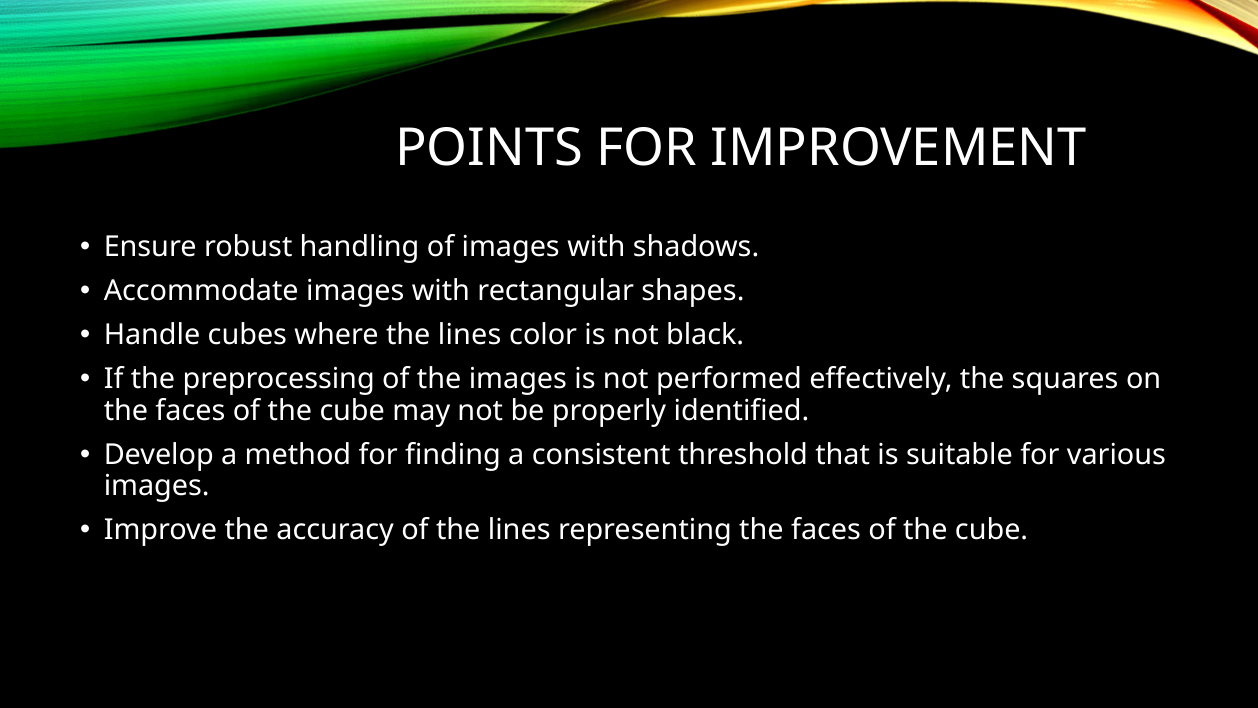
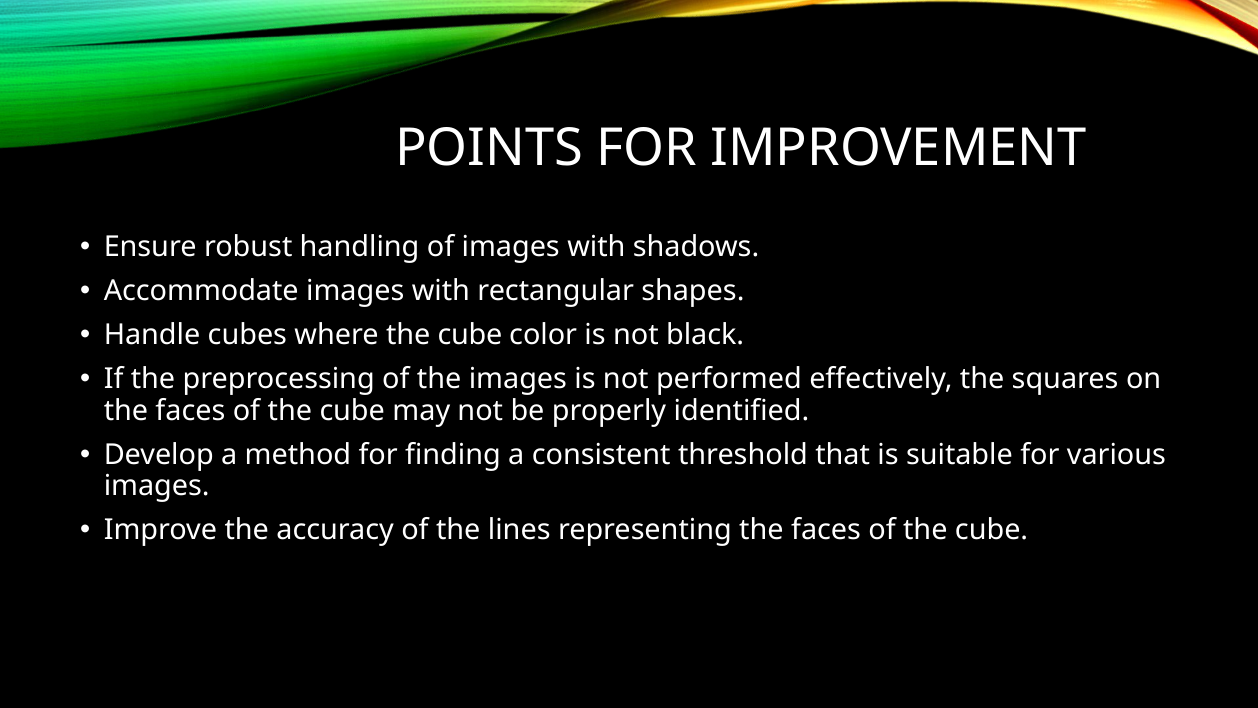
where the lines: lines -> cube (470, 335)
